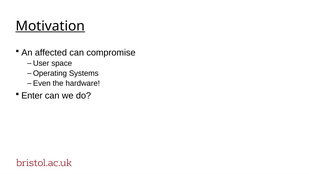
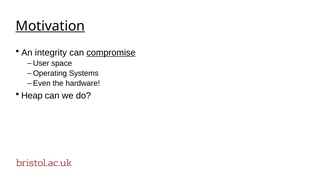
affected: affected -> integrity (51, 53)
compromise underline: none -> present (111, 53)
Enter: Enter -> Heap (32, 95)
